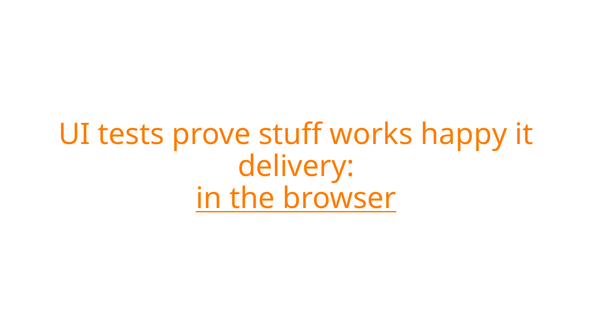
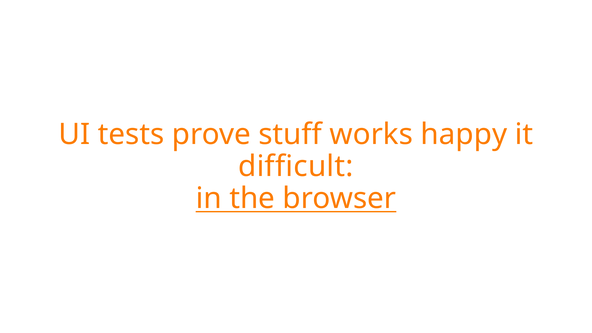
delivery: delivery -> difficult (296, 166)
